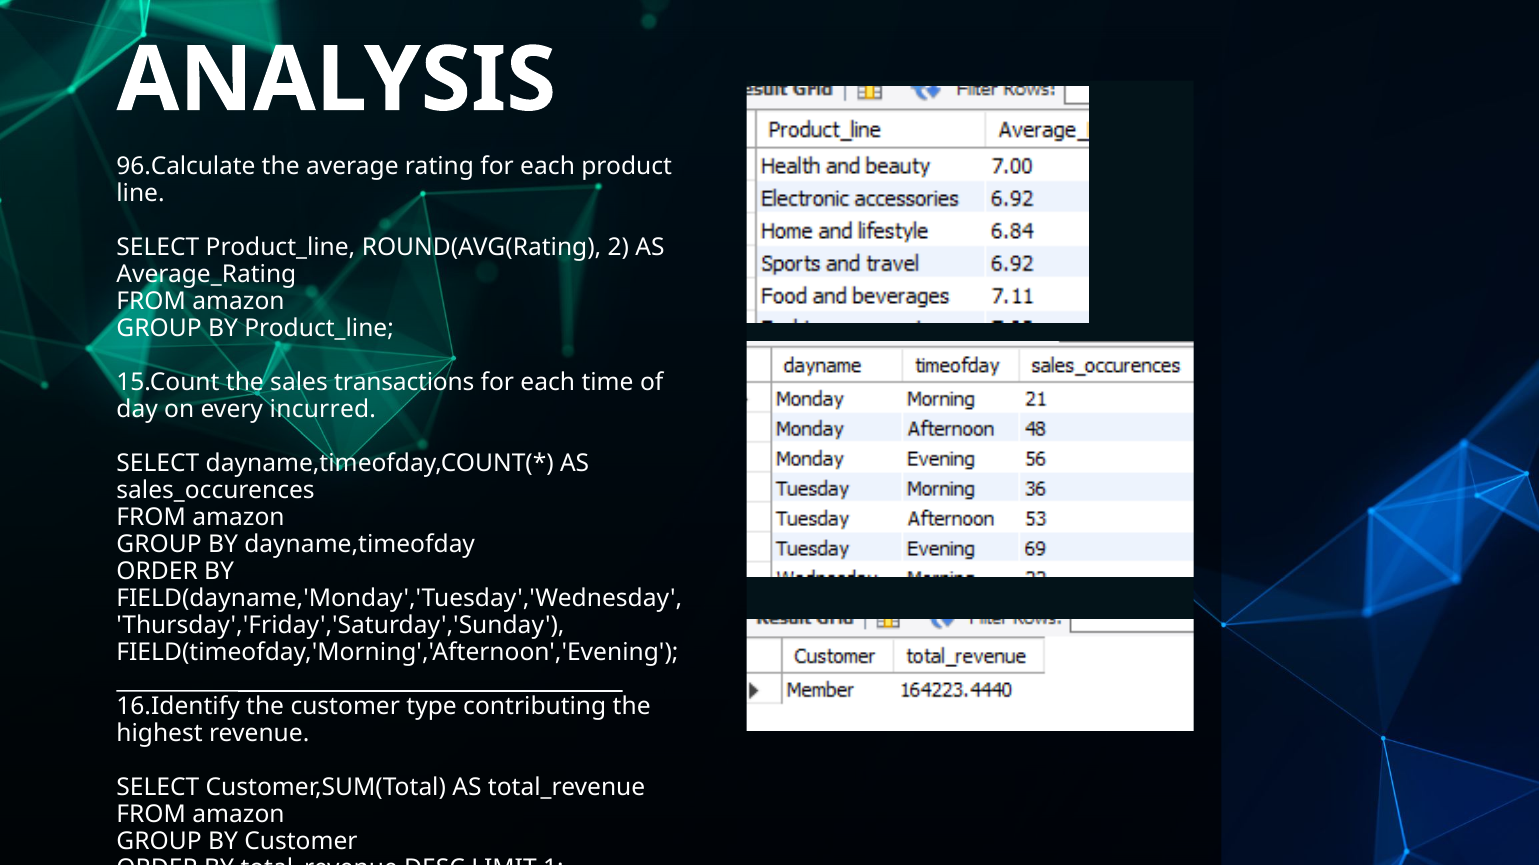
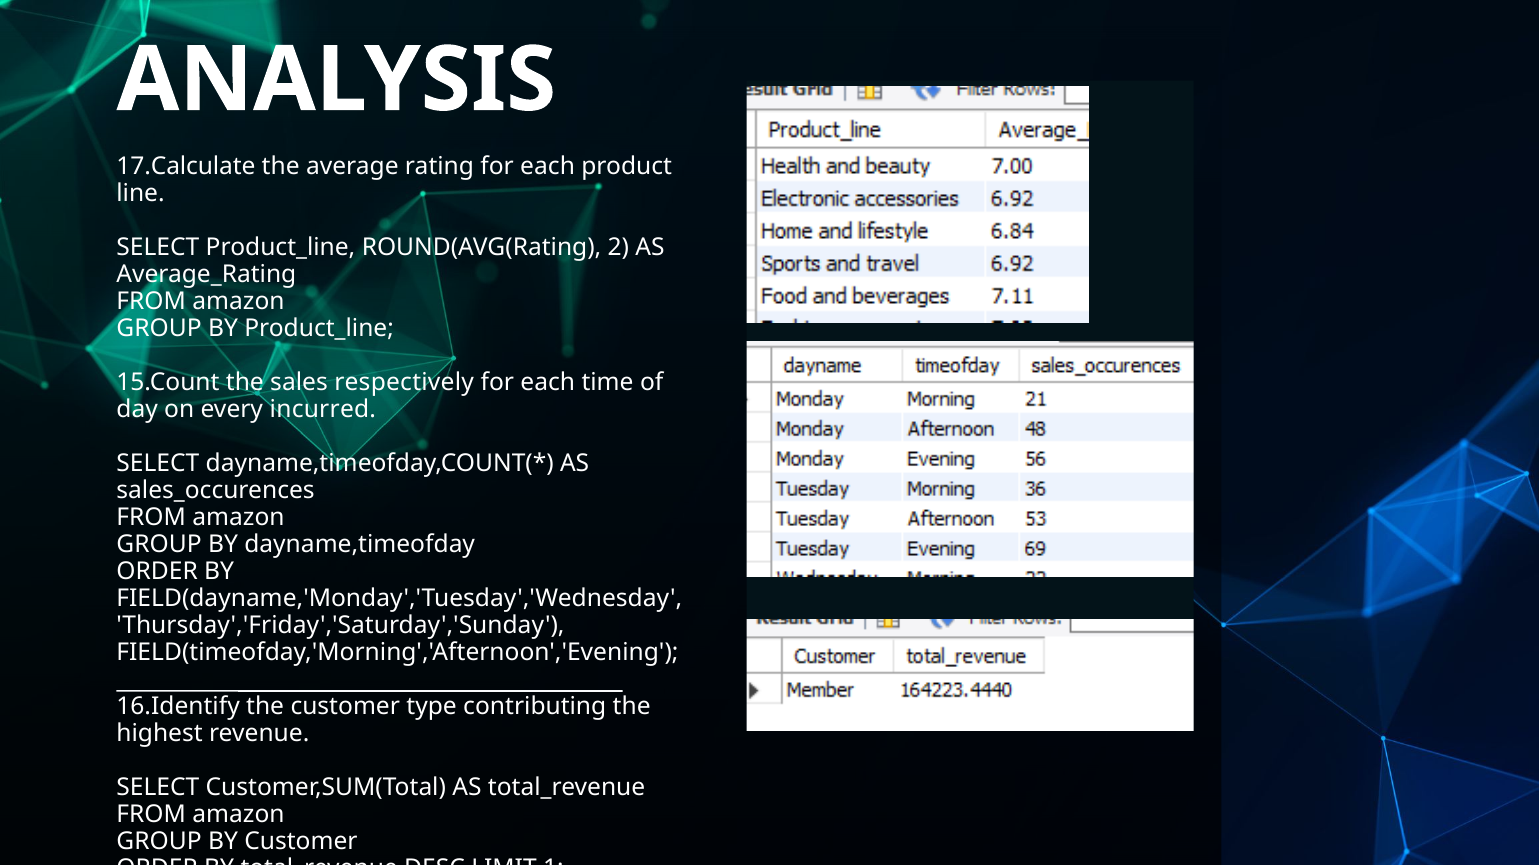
96.Calculate: 96.Calculate -> 17.Calculate (186, 166)
transactions: transactions -> respectively (404, 383)
